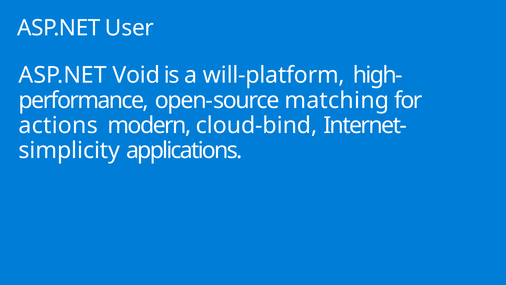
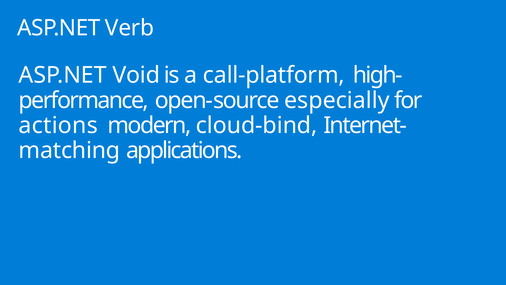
User: User -> Verb (129, 28)
will-platform: will-platform -> call-platform (274, 75)
matching: matching -> especially (337, 100)
simplicity: simplicity -> matching (69, 150)
